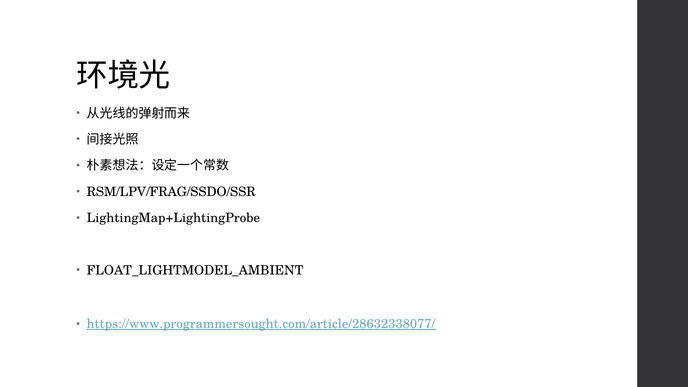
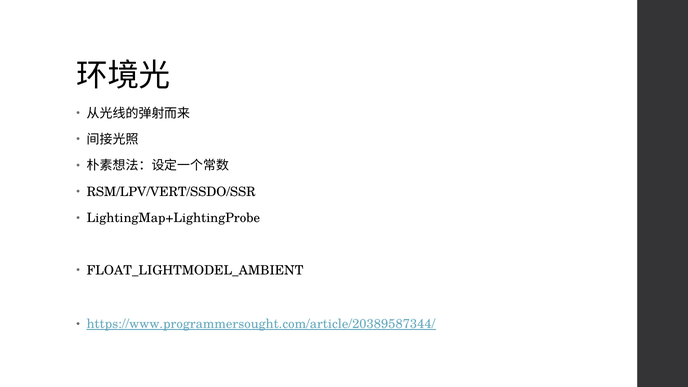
RSM/LPV/FRAG/SSDO/SSR: RSM/LPV/FRAG/SSDO/SSR -> RSM/LPV/VERT/SSDO/SSR (171, 192)
https://www.programmersought.com/article/28632338077/: https://www.programmersought.com/article/28632338077/ -> https://www.programmersought.com/article/20389587344/ (261, 324)
